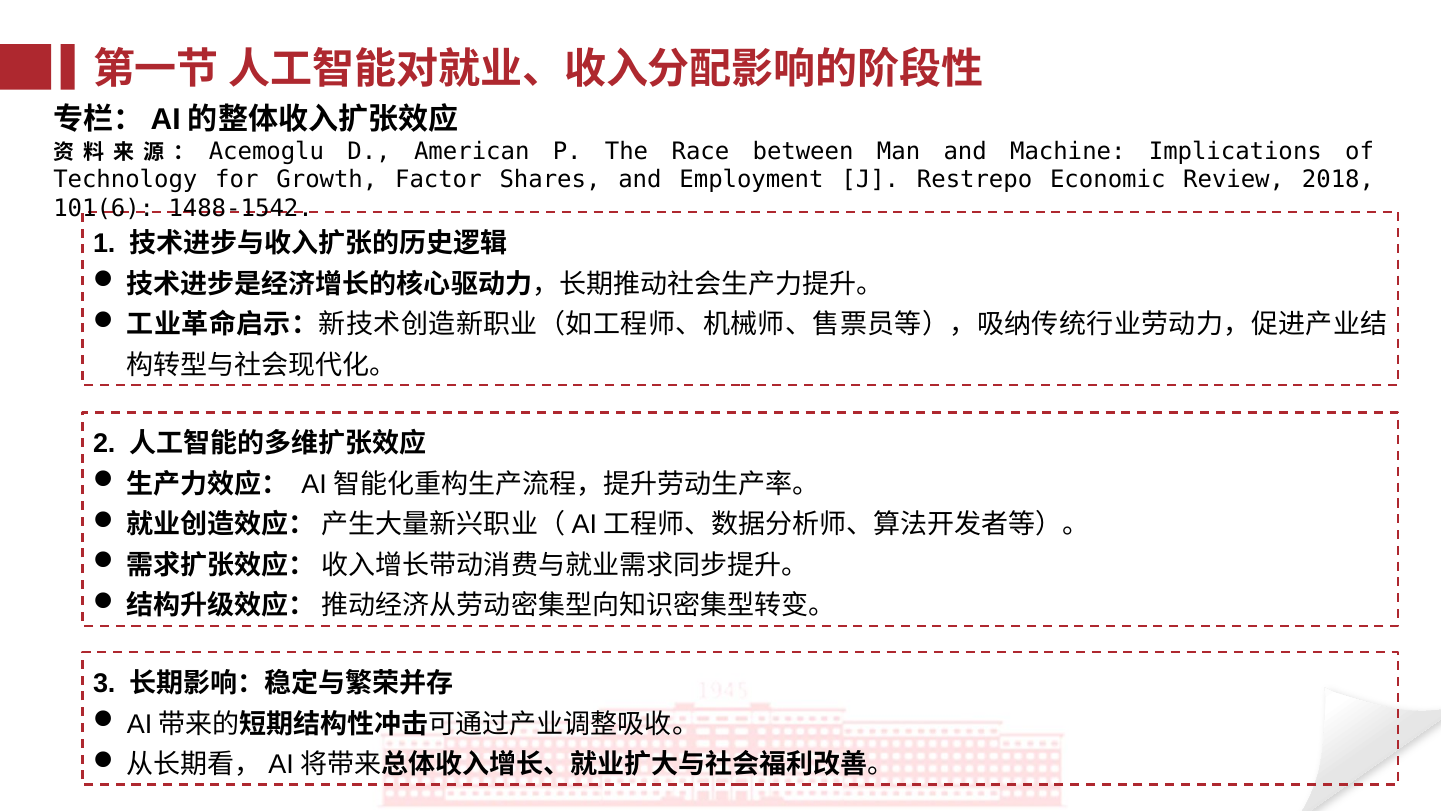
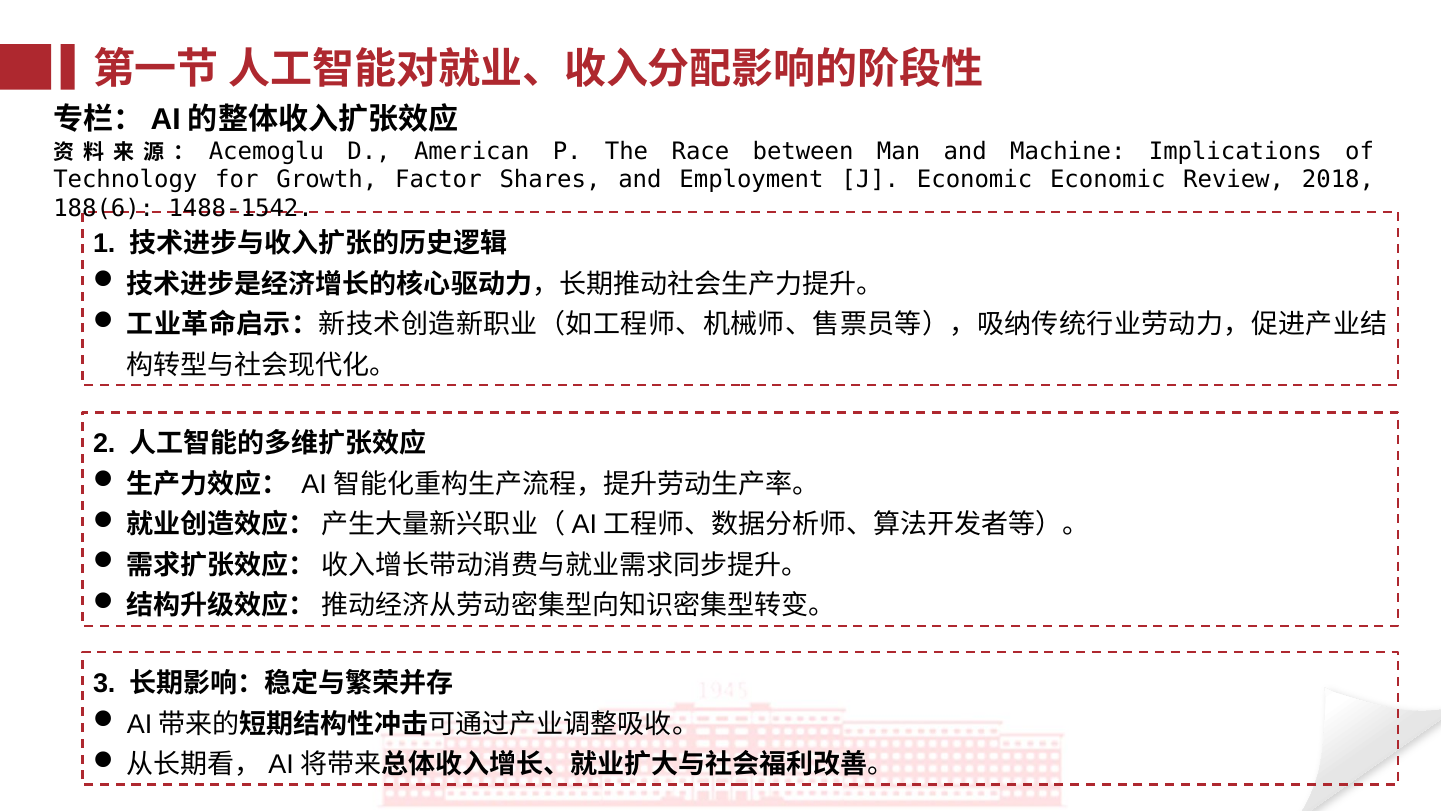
J Restrepo: Restrepo -> Economic (975, 180)
101(6: 101(6 -> 188(6 (104, 209)
